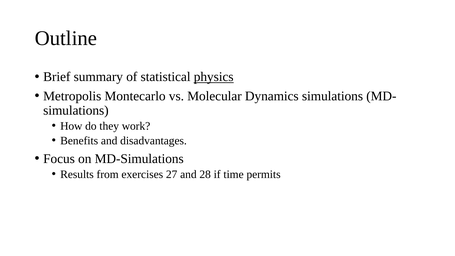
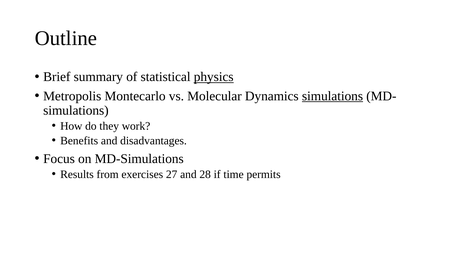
simulations underline: none -> present (332, 96)
